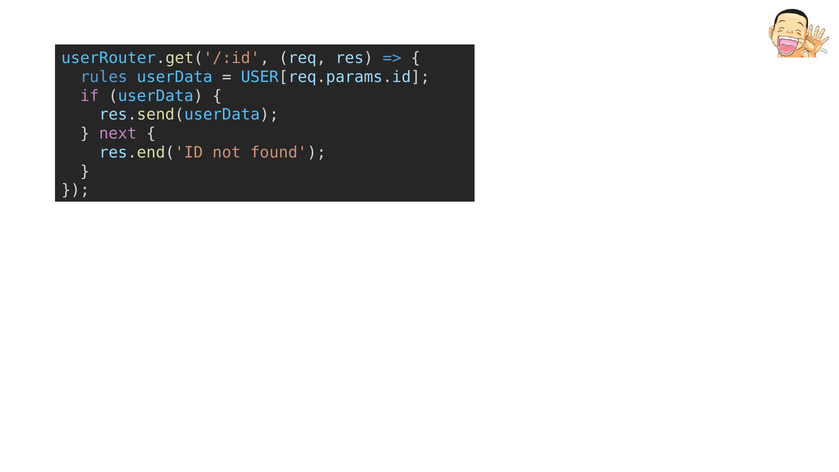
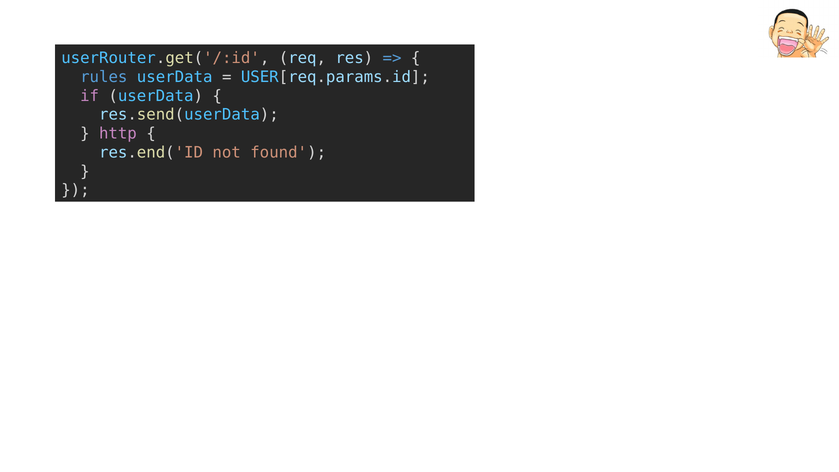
next: next -> http (118, 134)
